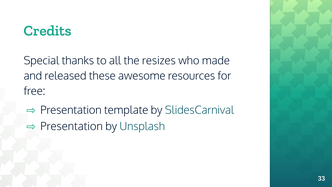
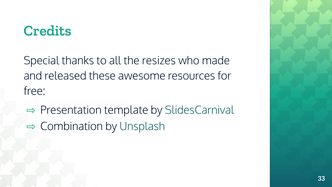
Presentation: Presentation -> Combination (72, 126)
